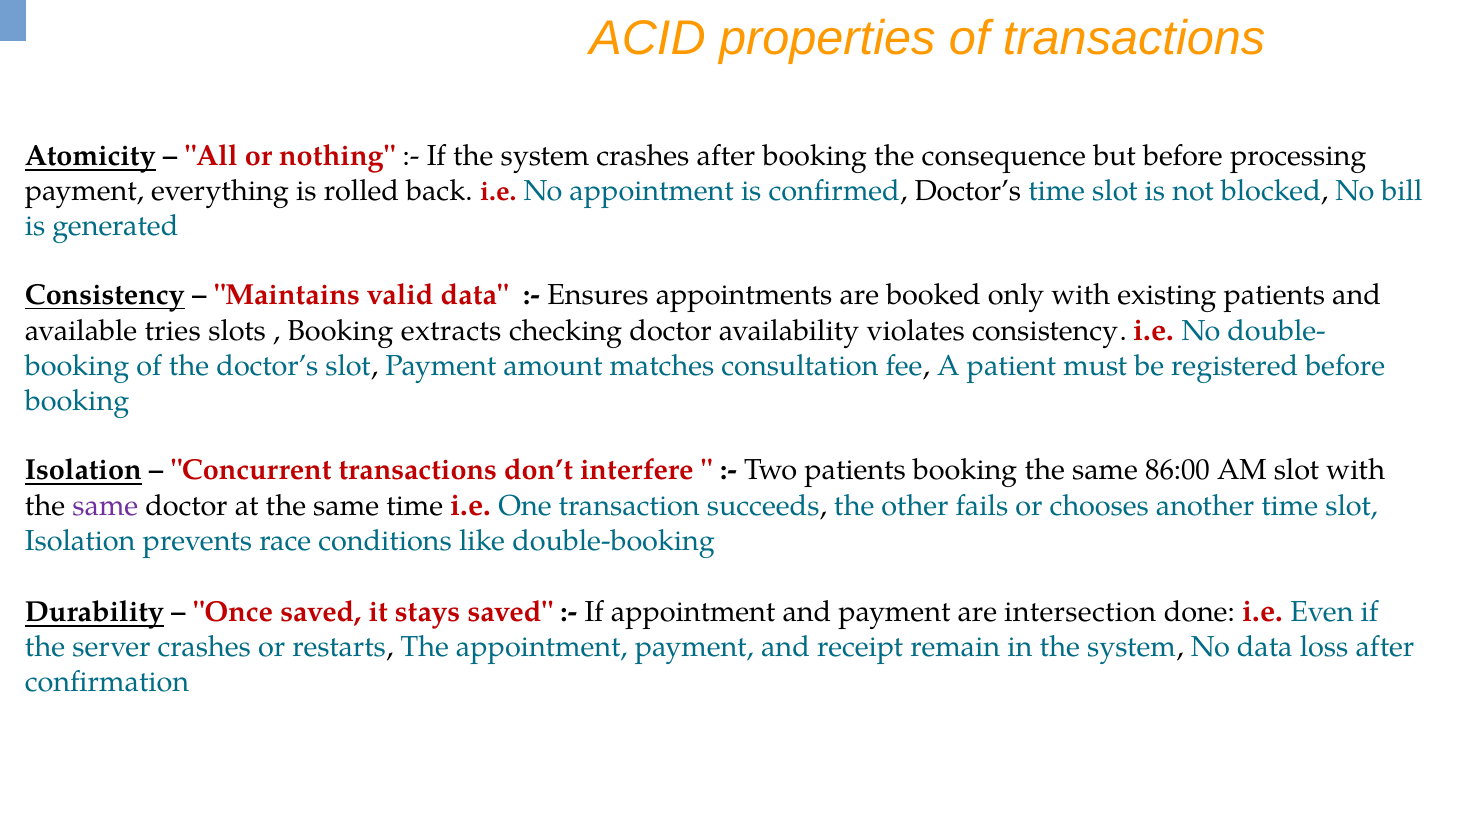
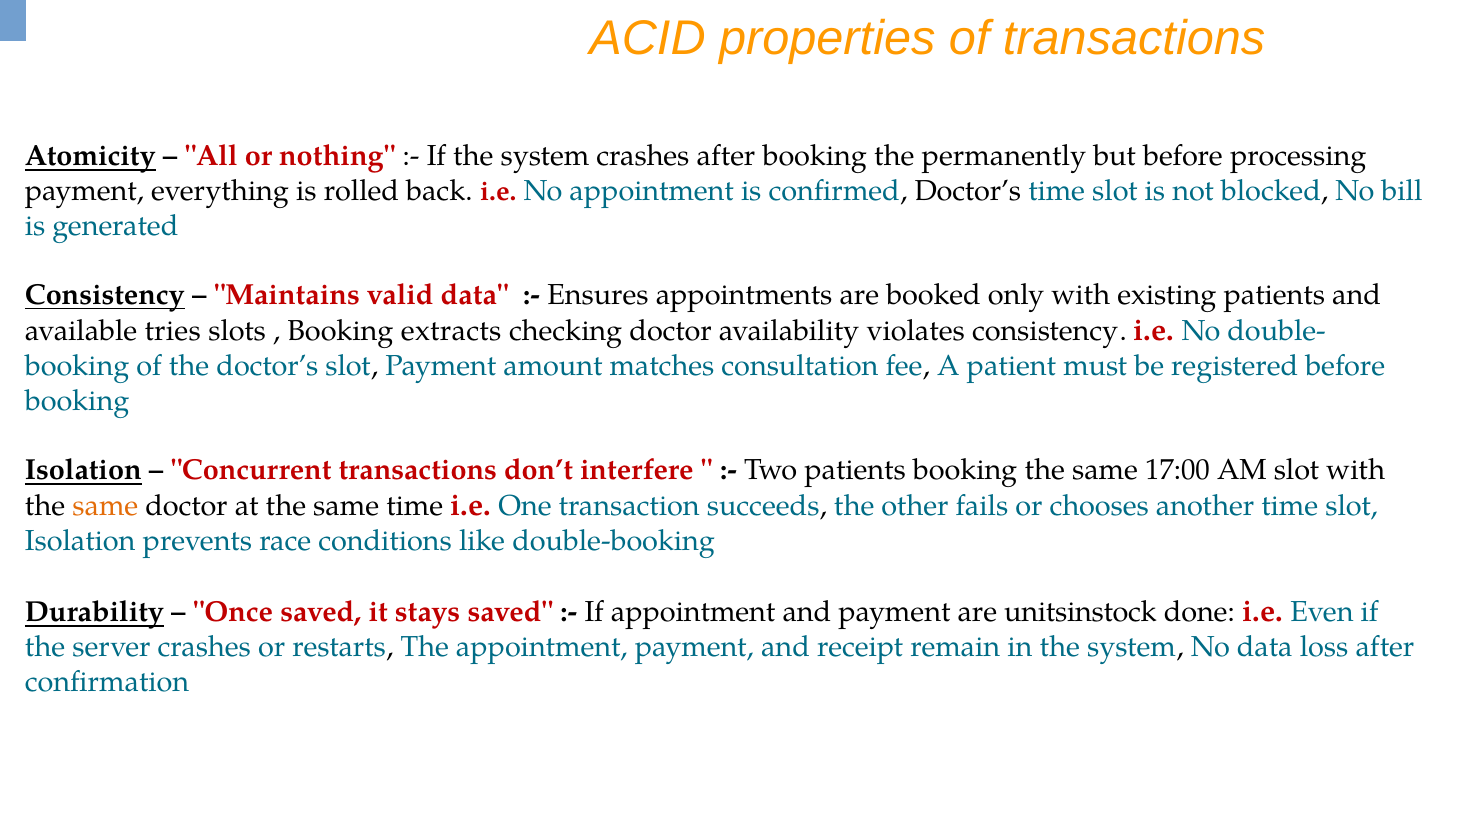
consequence: consequence -> permanently (1004, 156)
86:00: 86:00 -> 17:00 (1178, 470)
same colour: purple -> orange (105, 506)
intersection: intersection -> unitsinstock (1081, 612)
